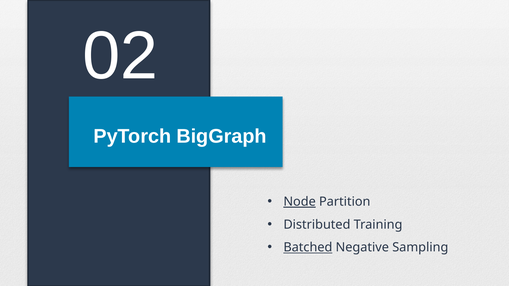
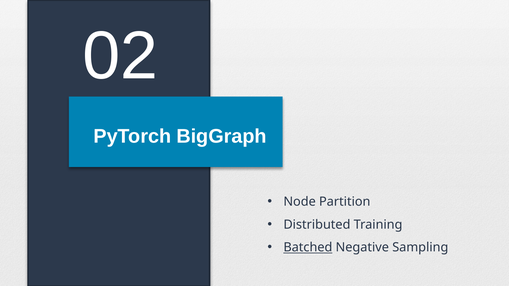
Node underline: present -> none (300, 202)
